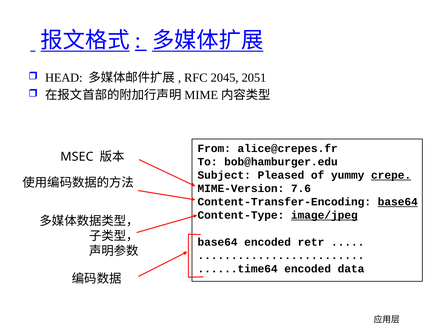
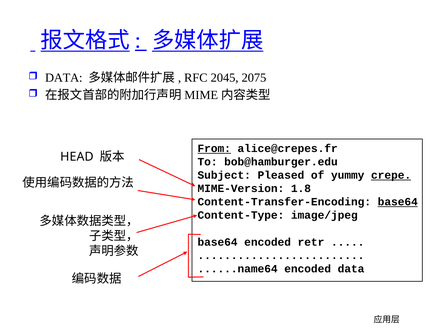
HEAD: HEAD -> DATA (64, 78)
2051: 2051 -> 2075 (254, 78)
From underline: none -> present (214, 148)
MSEC: MSEC -> HEAD (77, 157)
7.6: 7.6 -> 1.8 (301, 188)
image/jpeg underline: present -> none (324, 215)
......time64: ......time64 -> ......name64 (238, 269)
